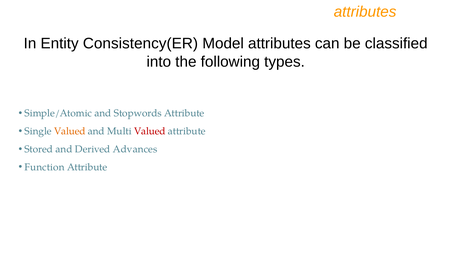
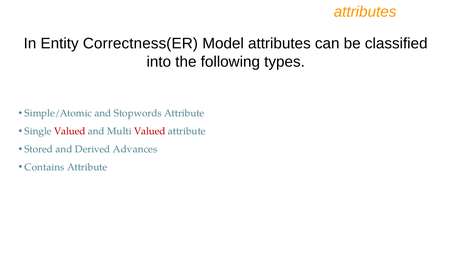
Consistency(ER: Consistency(ER -> Correctness(ER (140, 44)
Valued colour: orange -> red (70, 131)
Function: Function -> Contains (45, 167)
